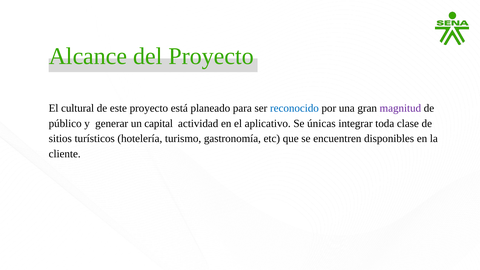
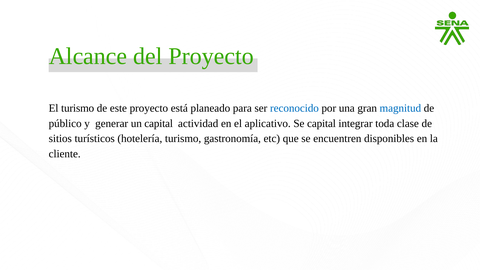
El cultural: cultural -> turismo (78, 108)
magnitud colour: purple -> blue (400, 108)
Se únicas: únicas -> capital (322, 123)
